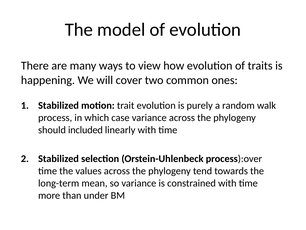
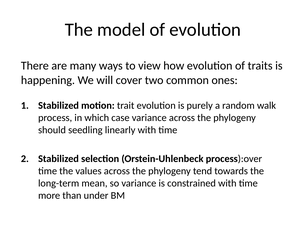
included: included -> seedling (85, 130)
